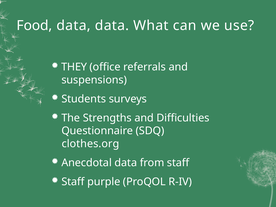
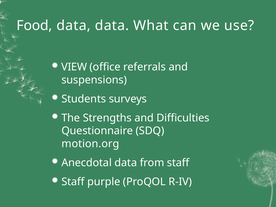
THEY: THEY -> VIEW (74, 67)
clothes.org: clothes.org -> motion.org (90, 144)
